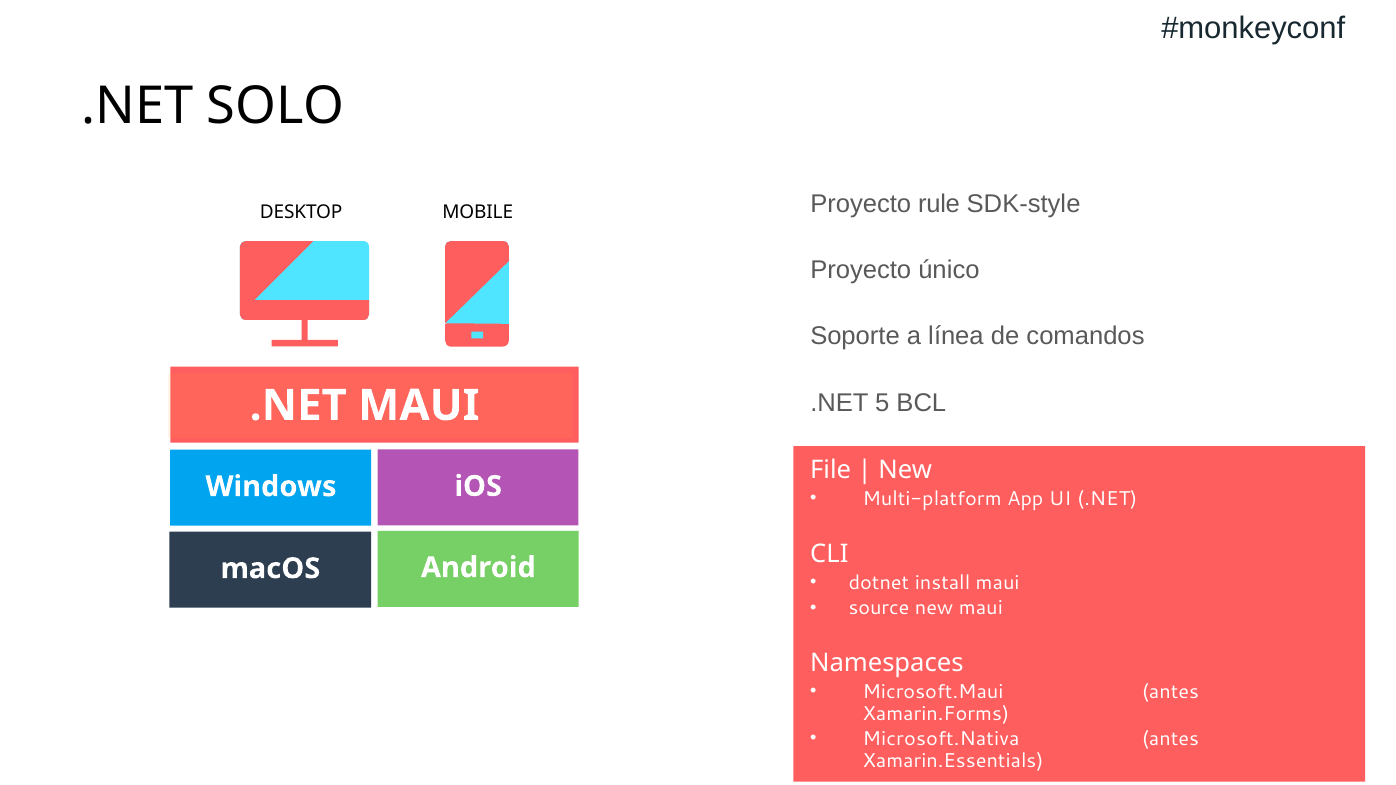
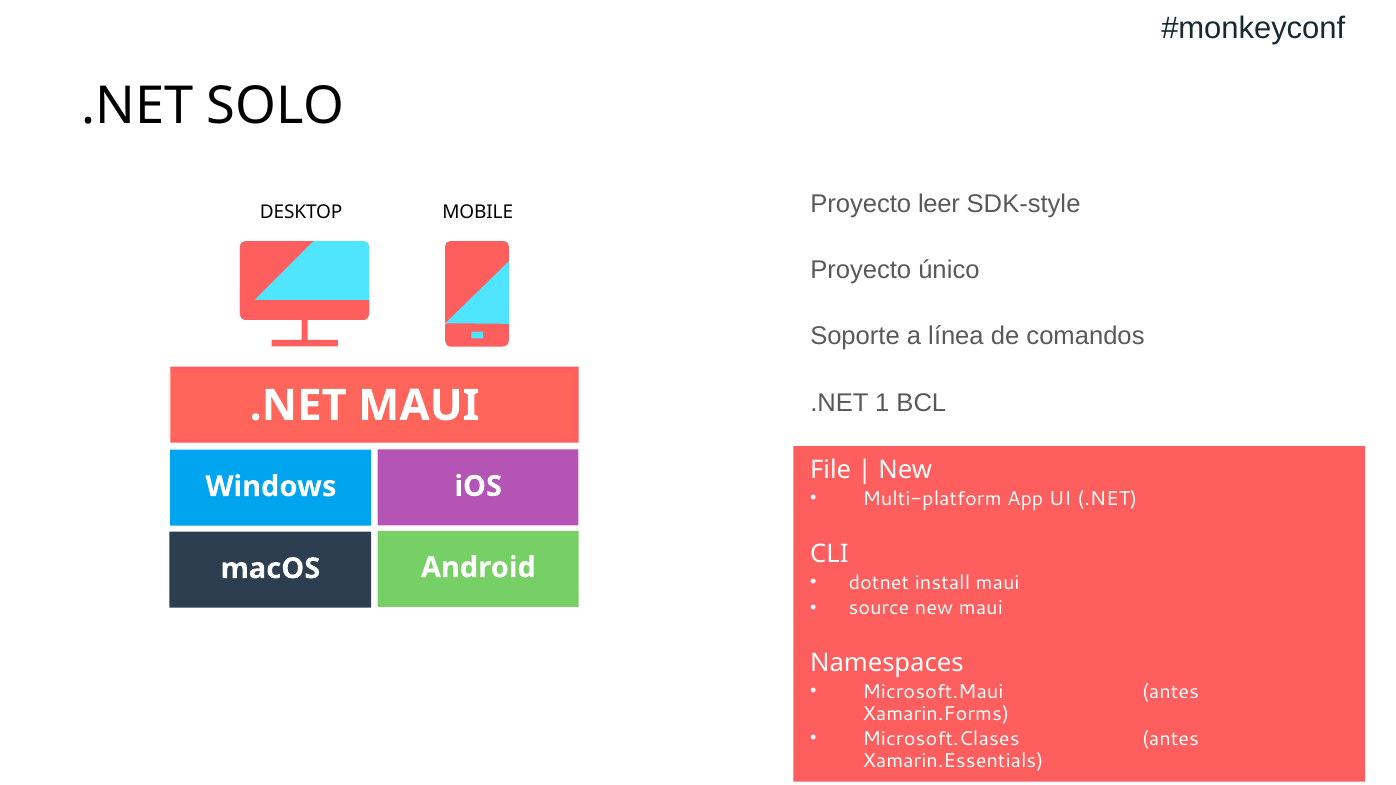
rule: rule -> leer (939, 204)
5: 5 -> 1 (882, 403)
Microsoft.Nativa: Microsoft.Nativa -> Microsoft.Clases (941, 739)
